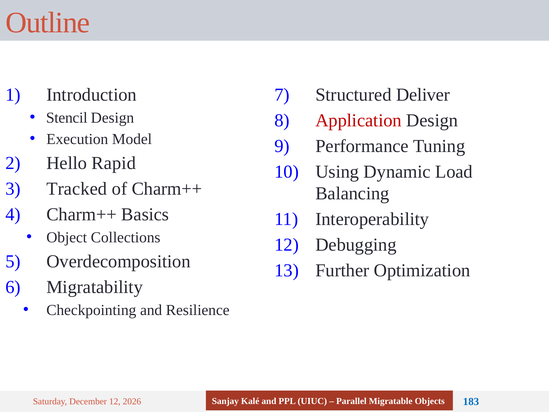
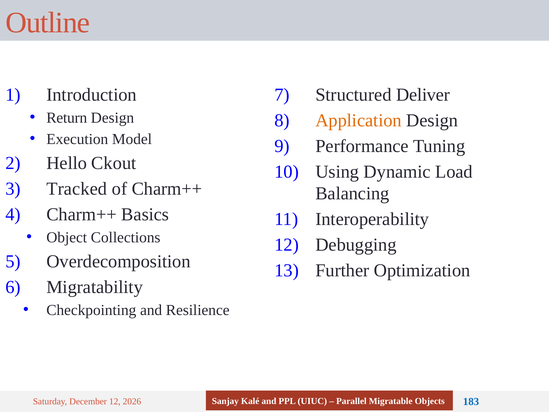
Stencil: Stencil -> Return (67, 118)
Application colour: red -> orange (359, 120)
Rapid: Rapid -> Ckout (114, 163)
